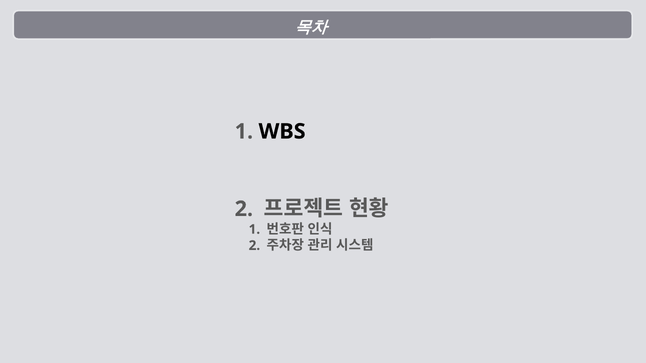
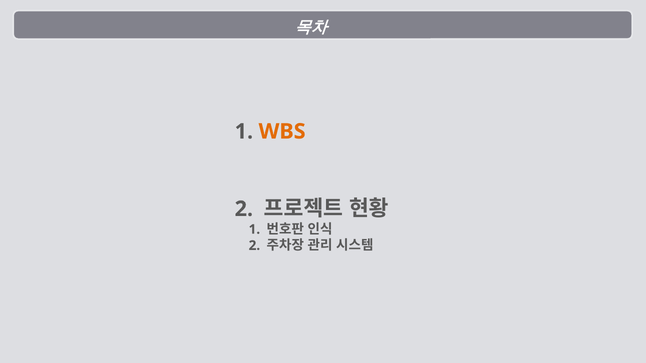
WBS colour: black -> orange (282, 132)
